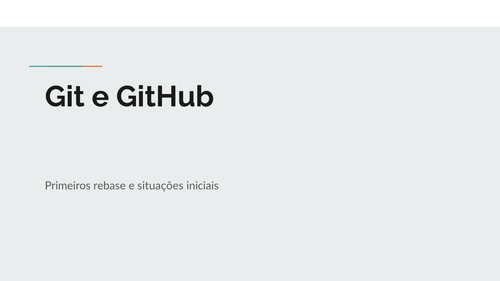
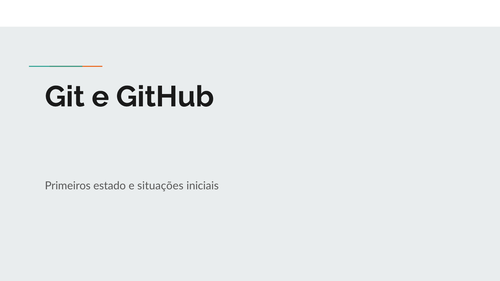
rebase: rebase -> estado (110, 186)
